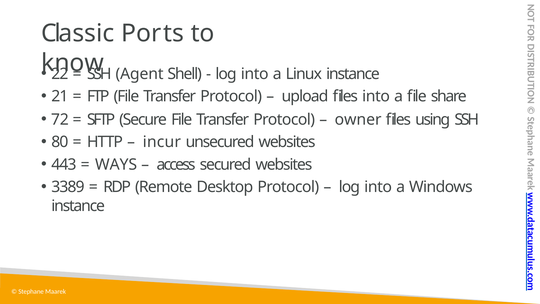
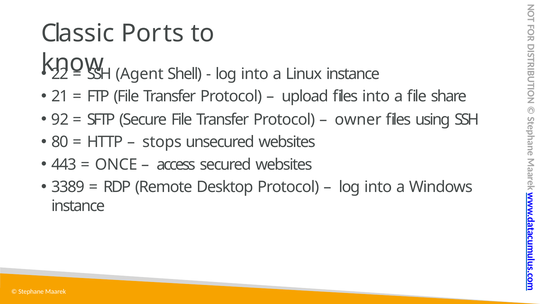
72: 72 -> 92 (60, 119)
incur: incur -> stops (162, 142)
WAYS: WAYS -> ONCE (116, 164)
